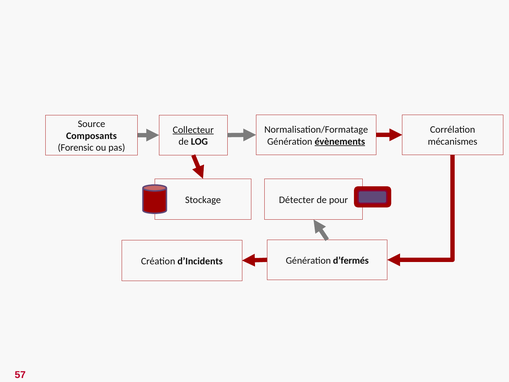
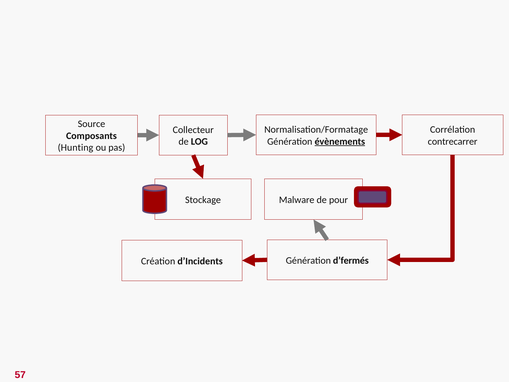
Collecteur underline: present -> none (193, 130)
mécanismes: mécanismes -> contrecarrer (453, 141)
Forensic: Forensic -> Hunting (76, 148)
Détecter: Détecter -> Malware (297, 200)
